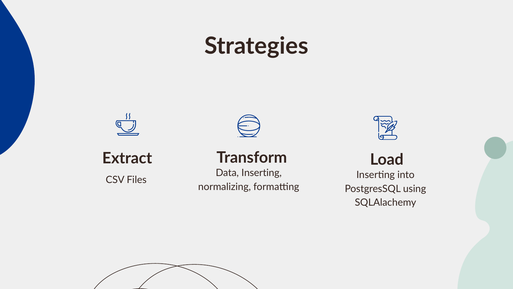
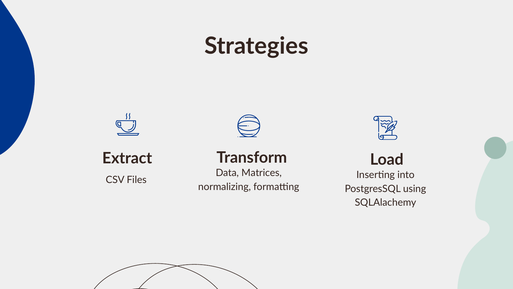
Data Inserting: Inserting -> Matrices (262, 173)
